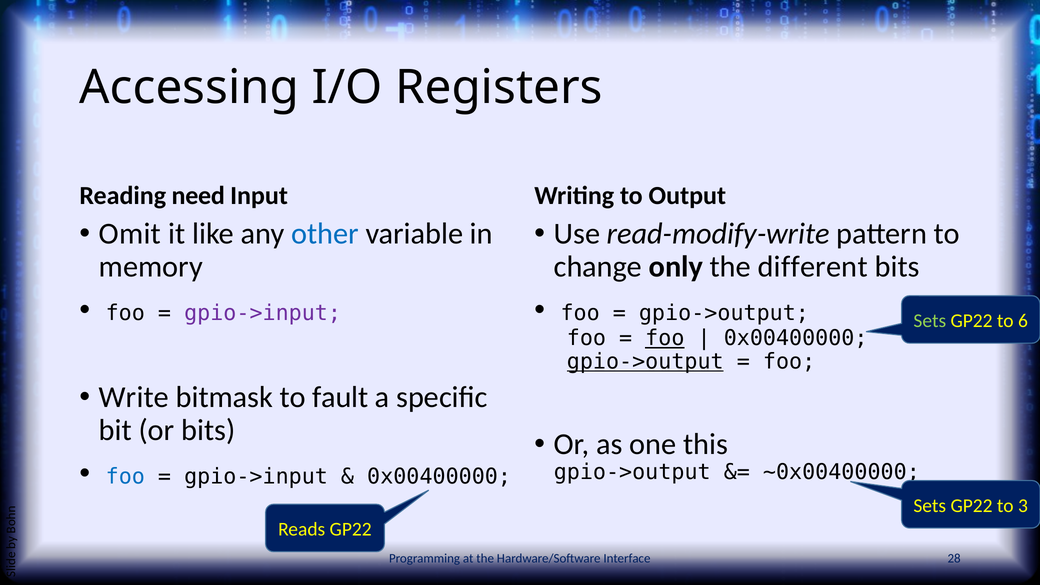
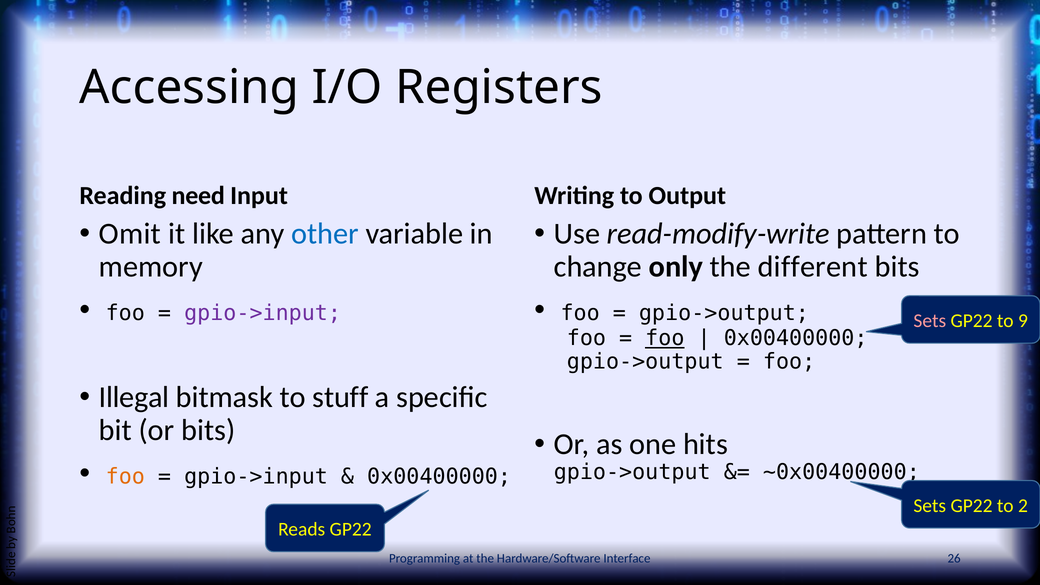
Sets colour: light green -> pink (930, 321)
6: 6 -> 9 (1023, 321)
gpio->output underline: present -> none (645, 362)
Write: Write -> Illegal (134, 397)
fault: fault -> stuff (340, 397)
this: this -> hits (705, 444)
foo colour: blue -> orange (125, 477)
3: 3 -> 2 (1023, 506)
28: 28 -> 26 (954, 559)
